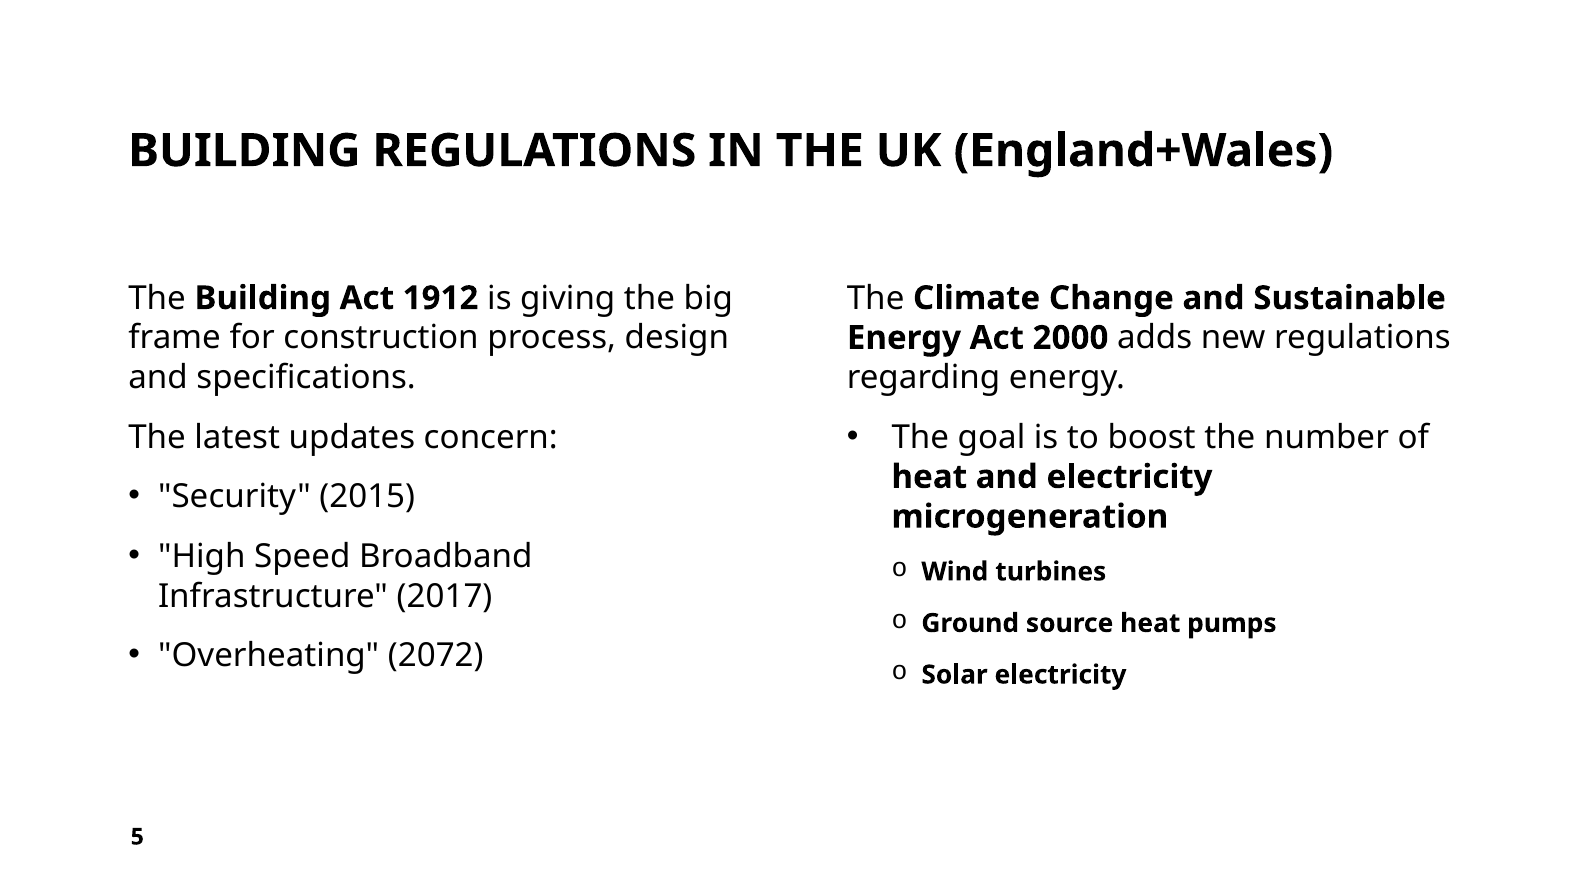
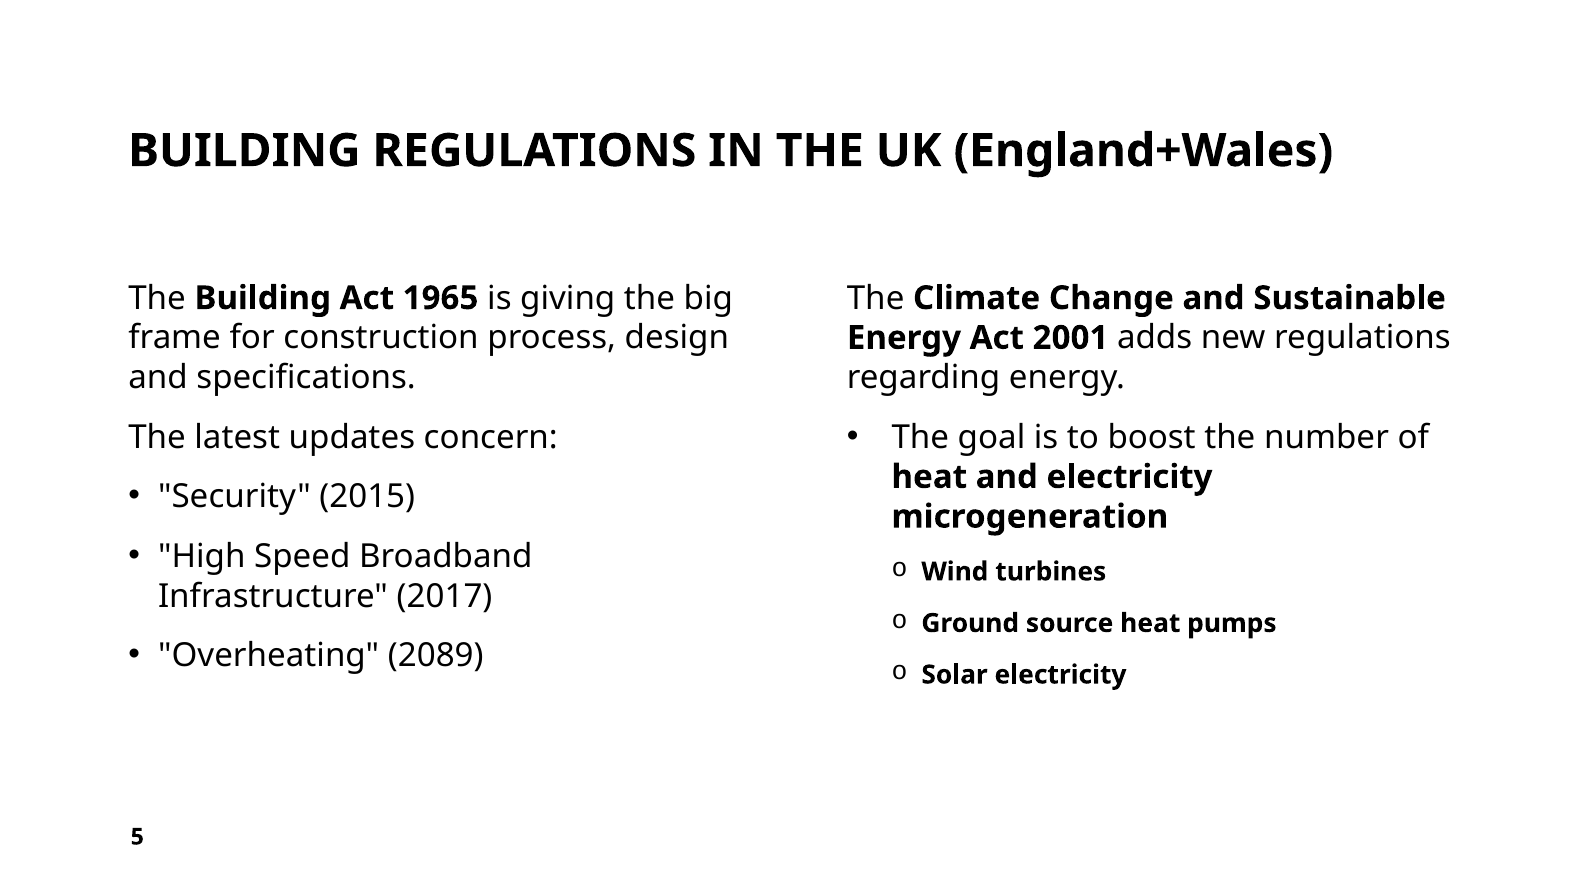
1912: 1912 -> 1965 (440, 298)
2000: 2000 -> 2001 (1071, 338)
2072: 2072 -> 2089 (436, 656)
